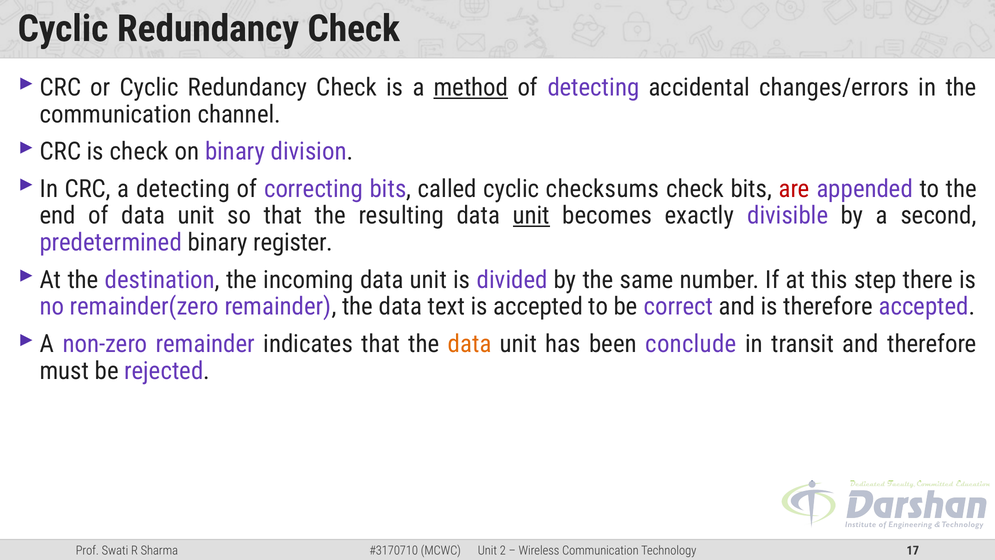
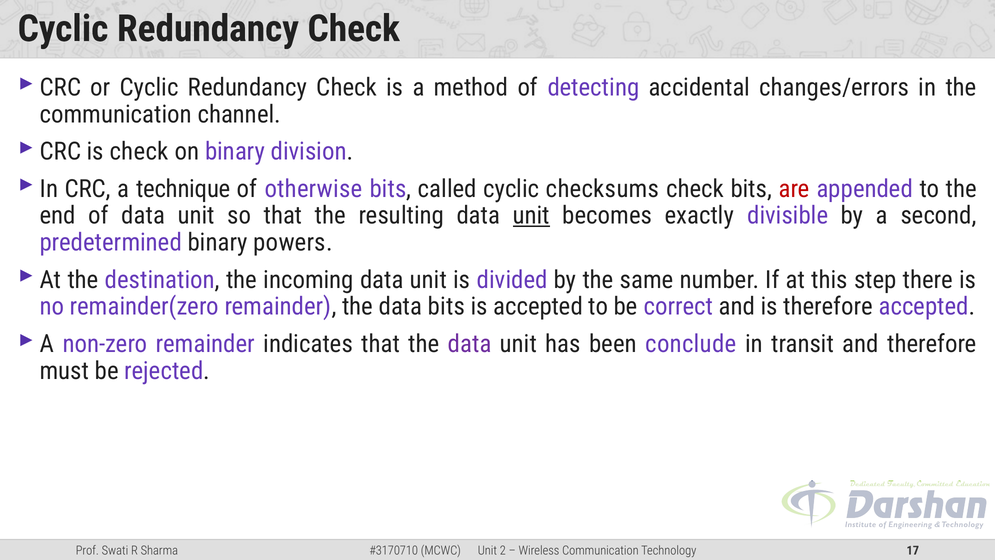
method underline: present -> none (471, 87)
a detecting: detecting -> technique (183, 189)
correcting: correcting -> otherwise (313, 189)
register: register -> powers (293, 242)
data text: text -> bits (446, 307)
data colour: orange -> purple (470, 344)
